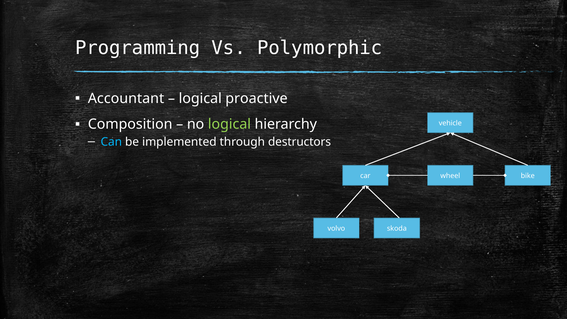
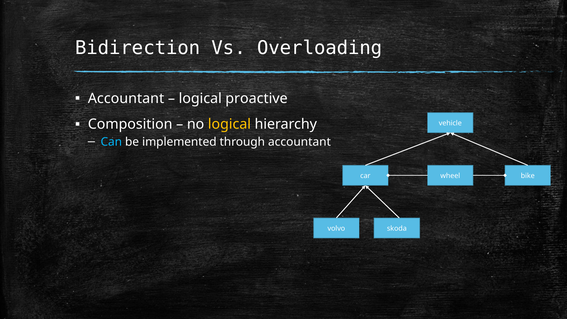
Programming: Programming -> Bidirection (138, 48)
Polymorphic: Polymorphic -> Overloading (320, 48)
logical colour: light green -> yellow (229, 124)
through destructors: destructors -> accountant (299, 142)
